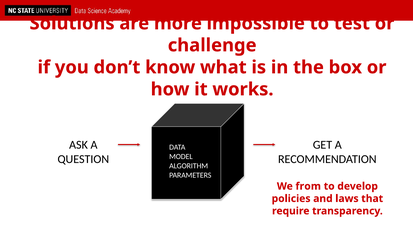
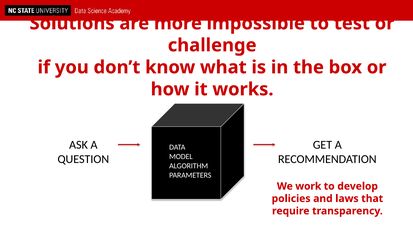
from: from -> work (308, 186)
